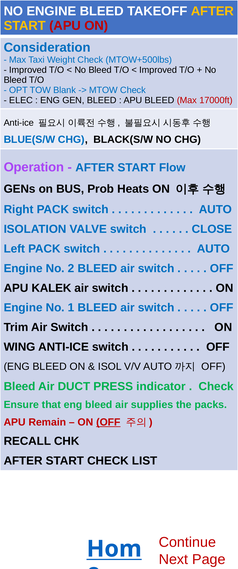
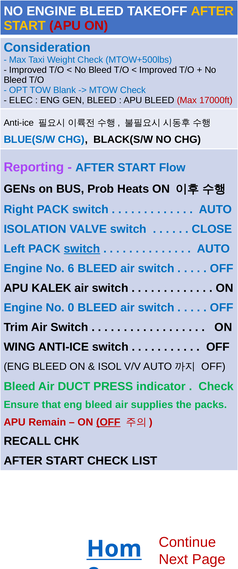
Operation: Operation -> Reporting (34, 167)
switch underline: none -> present (82, 249)
2: 2 -> 6 (71, 269)
1: 1 -> 0 (71, 308)
